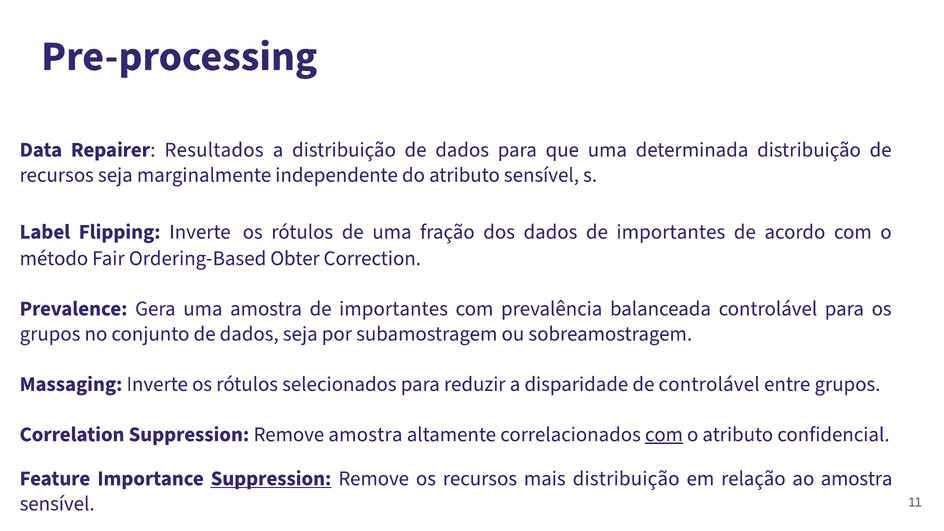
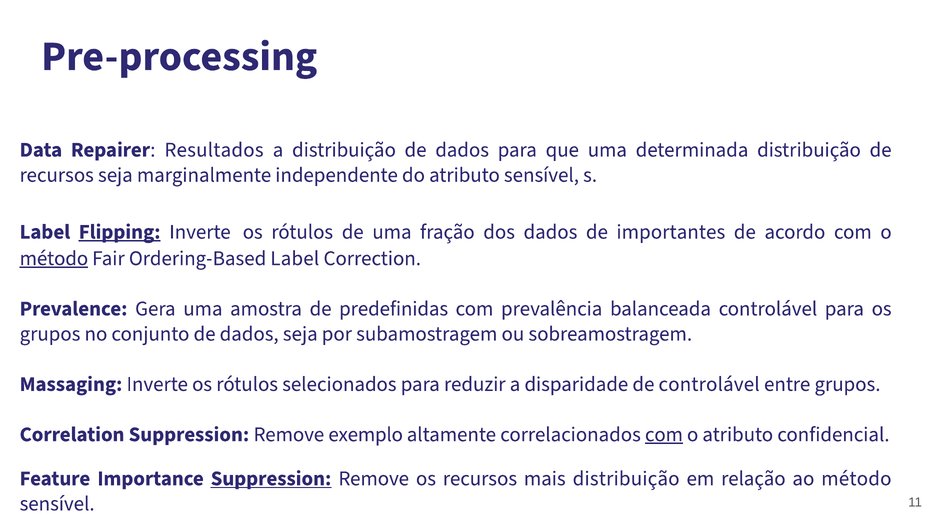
Flipping underline: none -> present (120, 232)
método underline: none -> present (54, 258)
Ordering-Based Obter: Obter -> Label (295, 258)
amostra de importantes: importantes -> predefinidas (394, 309)
Remove amostra: amostra -> exemplo (366, 434)
ao amostra: amostra -> método (856, 478)
